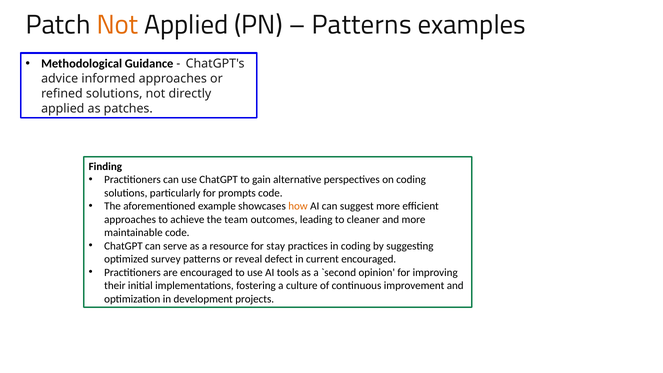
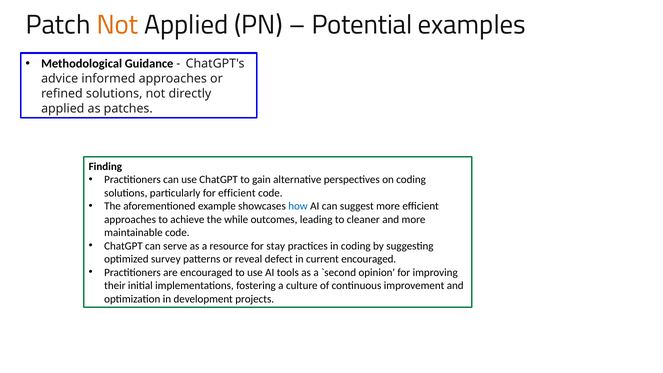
Patterns: Patterns -> Potential (362, 25)
for prompts: prompts -> efficient (237, 193)
how colour: orange -> blue (298, 206)
team: team -> while (236, 219)
